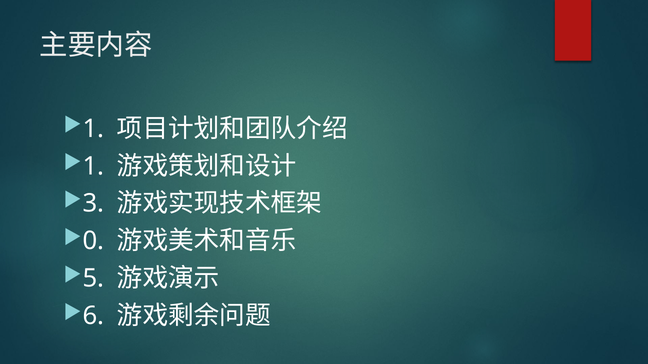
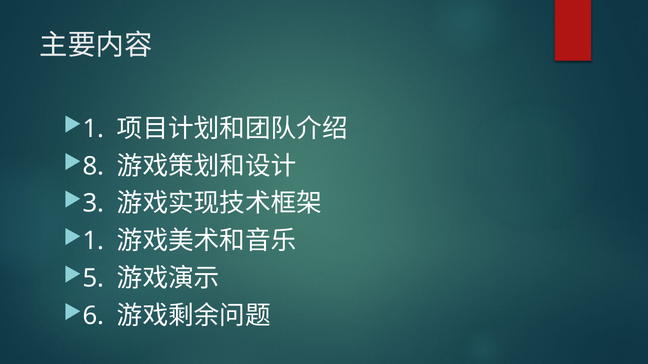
1: 1 -> 8 (93, 166)
0: 0 -> 1 (93, 241)
